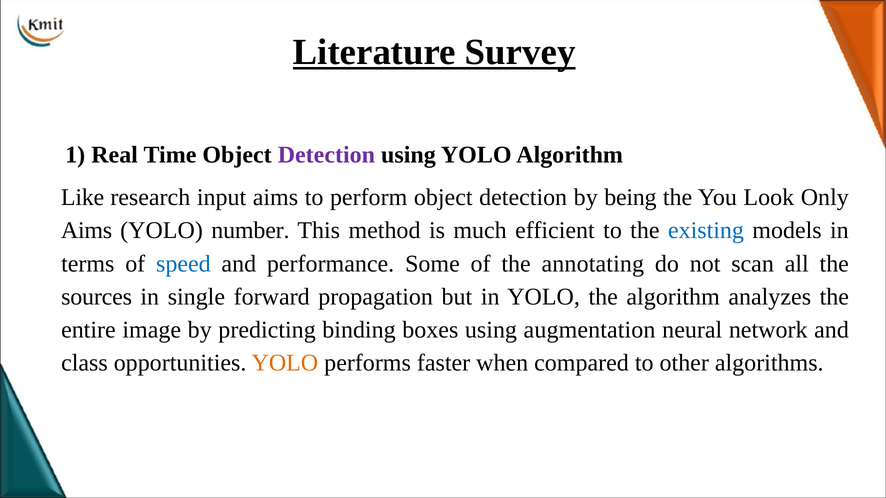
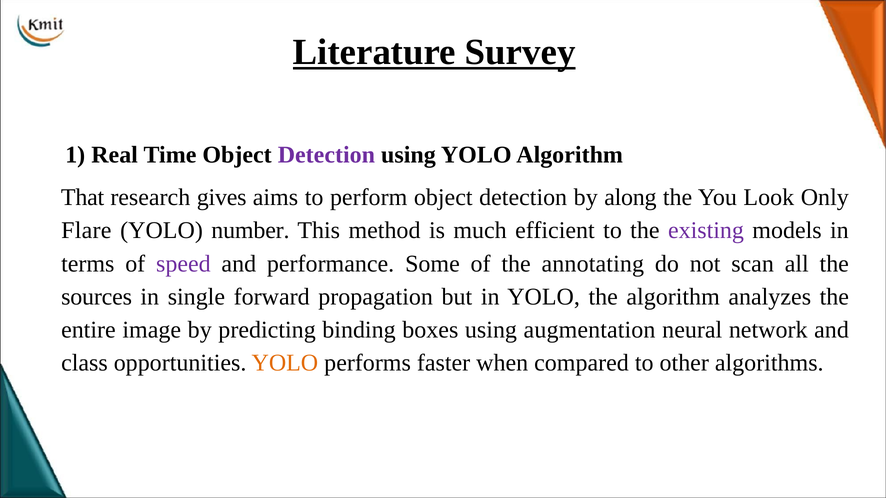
Like: Like -> That (83, 198)
input: input -> gives (222, 198)
being: being -> along (630, 198)
Aims: Aims -> Flare (86, 231)
existing colour: blue -> purple (706, 231)
speed colour: blue -> purple (183, 264)
